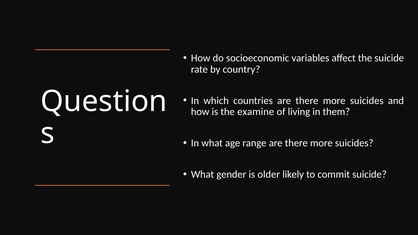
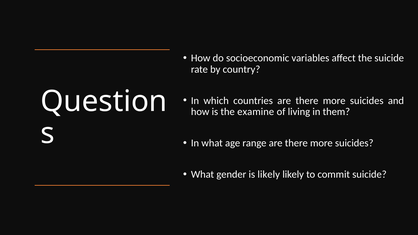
is older: older -> likely (269, 174)
